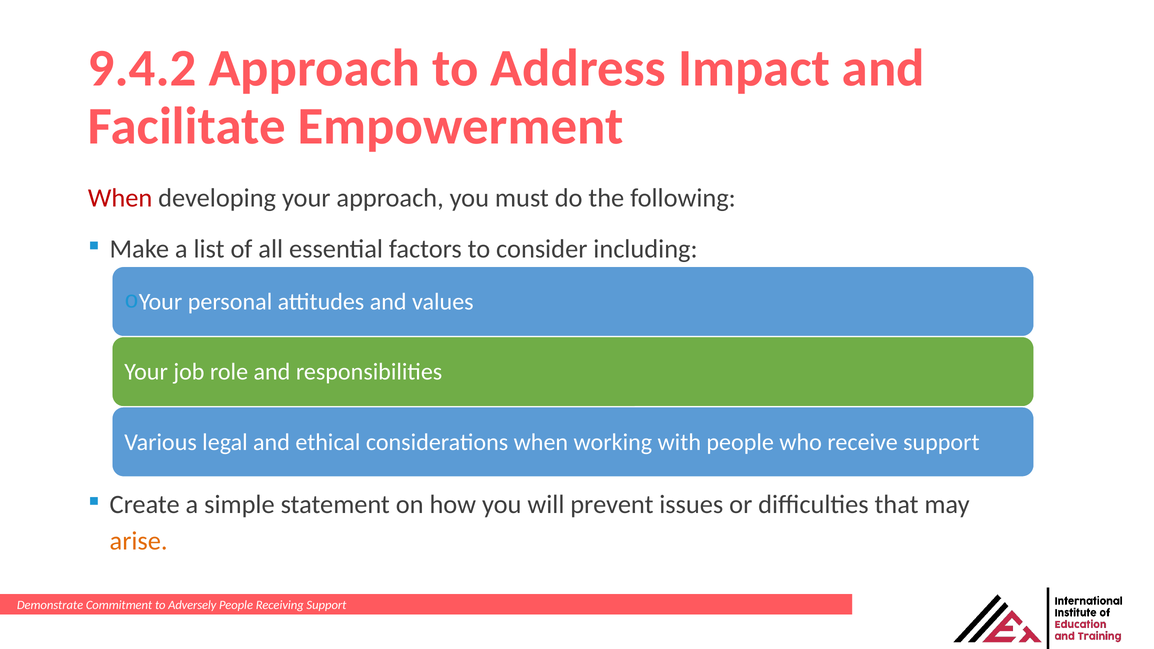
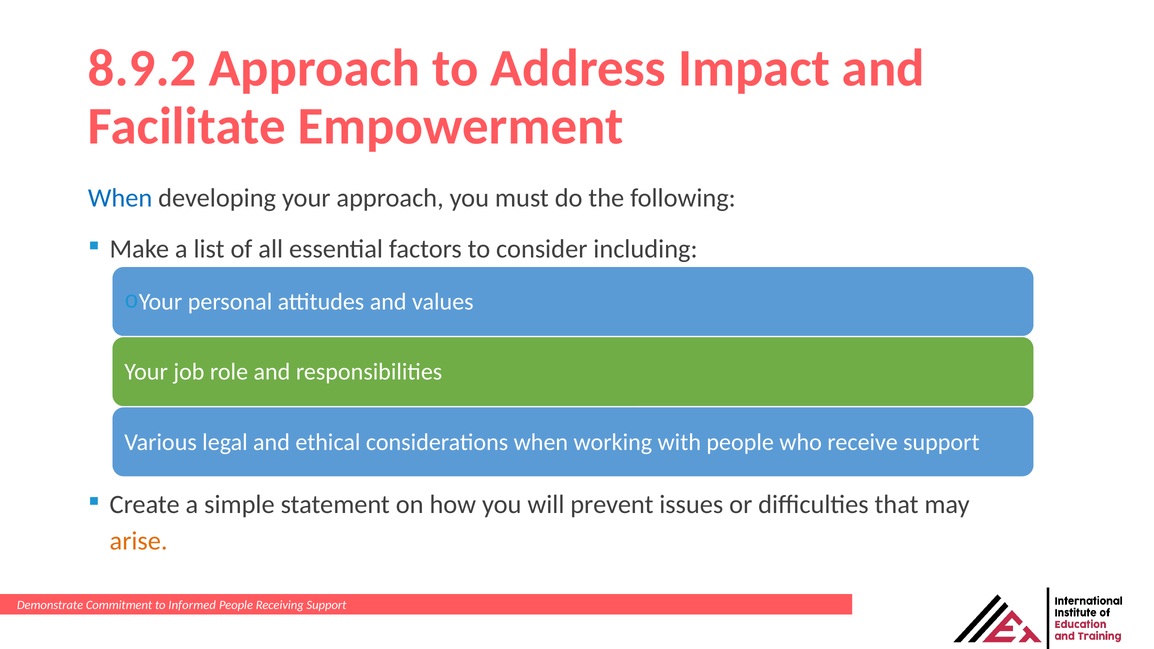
9.4.2: 9.4.2 -> 8.9.2 (142, 68)
When colour: red -> blue (120, 198)
Adversely: Adversely -> Informed (192, 605)
